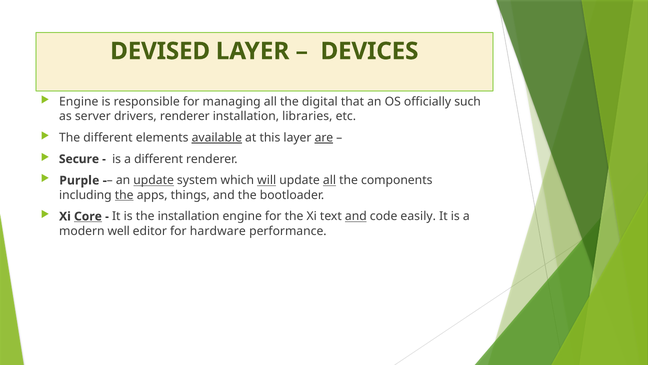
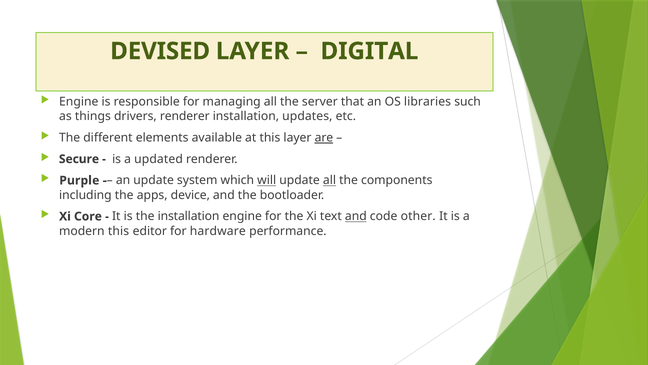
DEVICES: DEVICES -> DIGITAL (369, 51)
digital: digital -> server (320, 102)
officially: officially -> libraries (427, 102)
server: server -> things (93, 116)
libraries: libraries -> updates (307, 116)
available underline: present -> none (217, 138)
a different: different -> updated (159, 159)
update underline: present -> none (154, 180)
the underline: present -> none (124, 195)
things: things -> device (190, 195)
Core underline: present -> none (88, 216)
easily: easily -> other (418, 216)
modern well: well -> this (119, 231)
